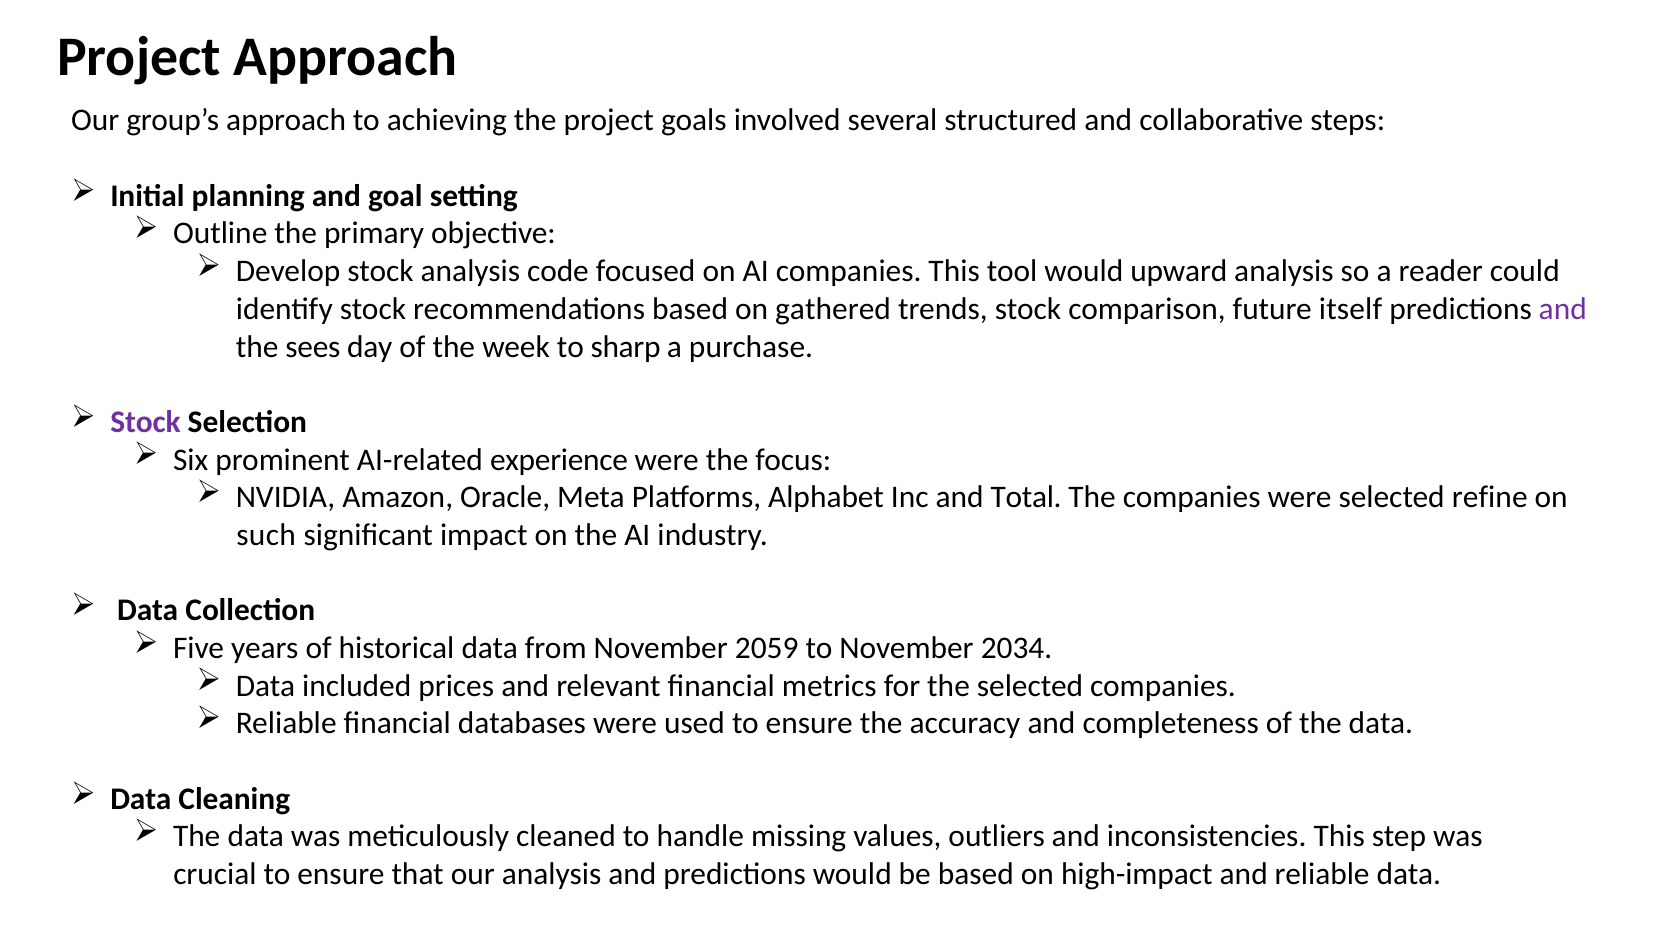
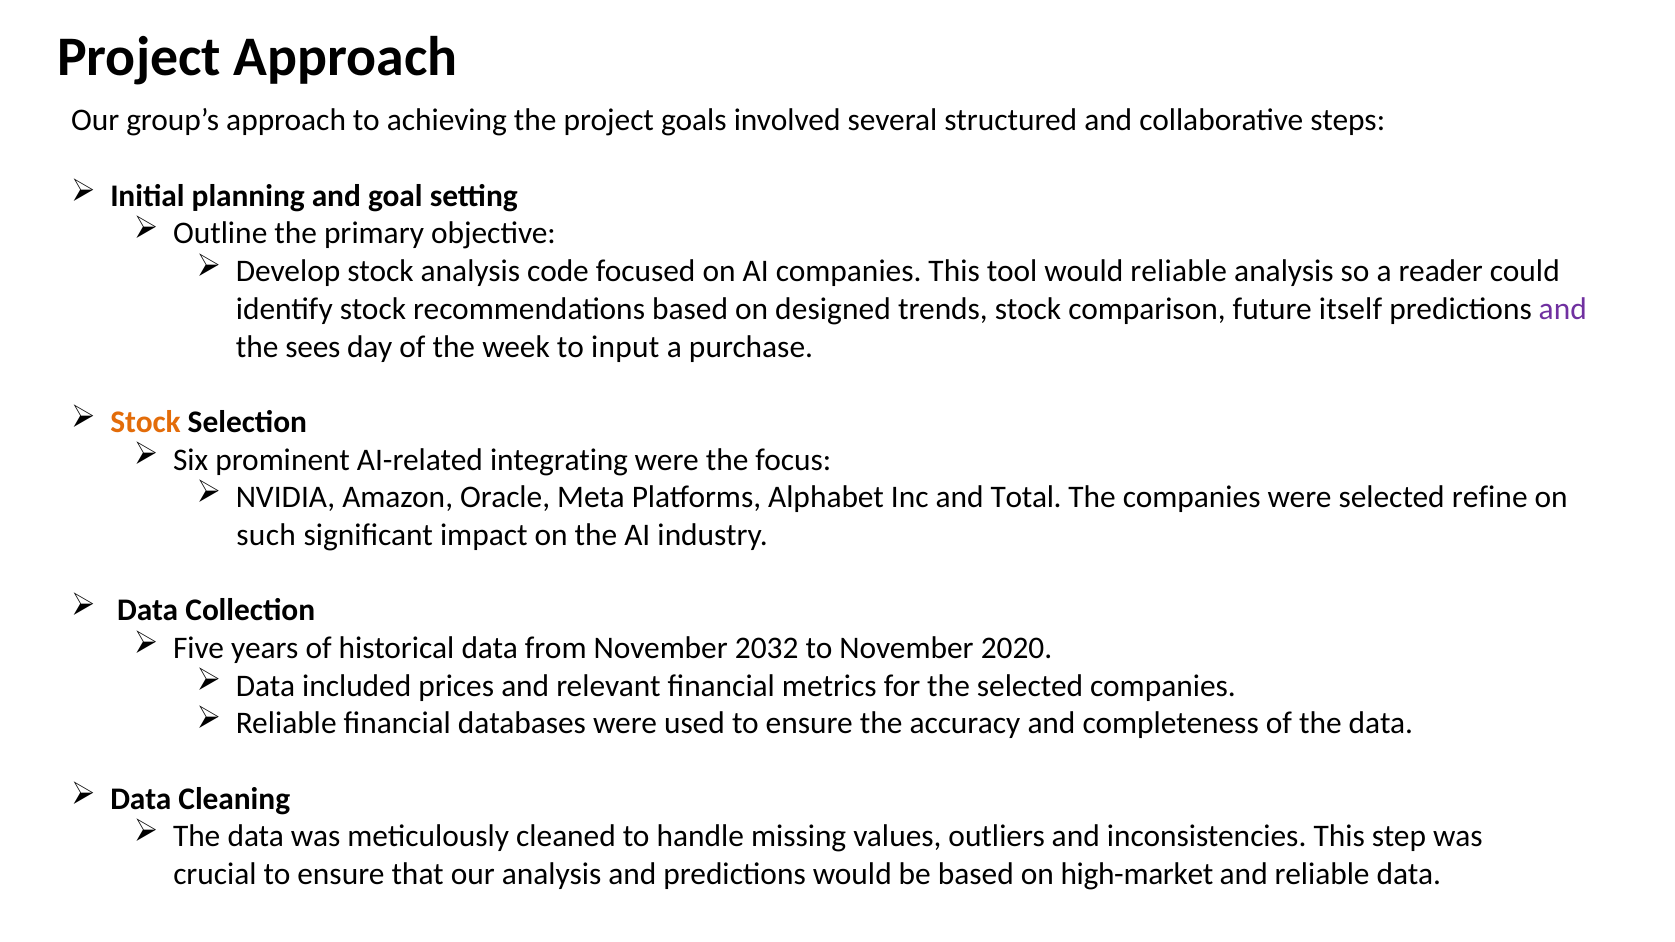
would upward: upward -> reliable (1179, 271)
gathered: gathered -> designed (833, 309)
sharp: sharp -> input (625, 347)
Stock colour: purple -> orange (145, 422)
experience: experience -> integrating (559, 460)
2059: 2059 -> 2032 (767, 648)
2034: 2034 -> 2020 (1017, 648)
high-impact: high-impact -> high-market (1137, 874)
